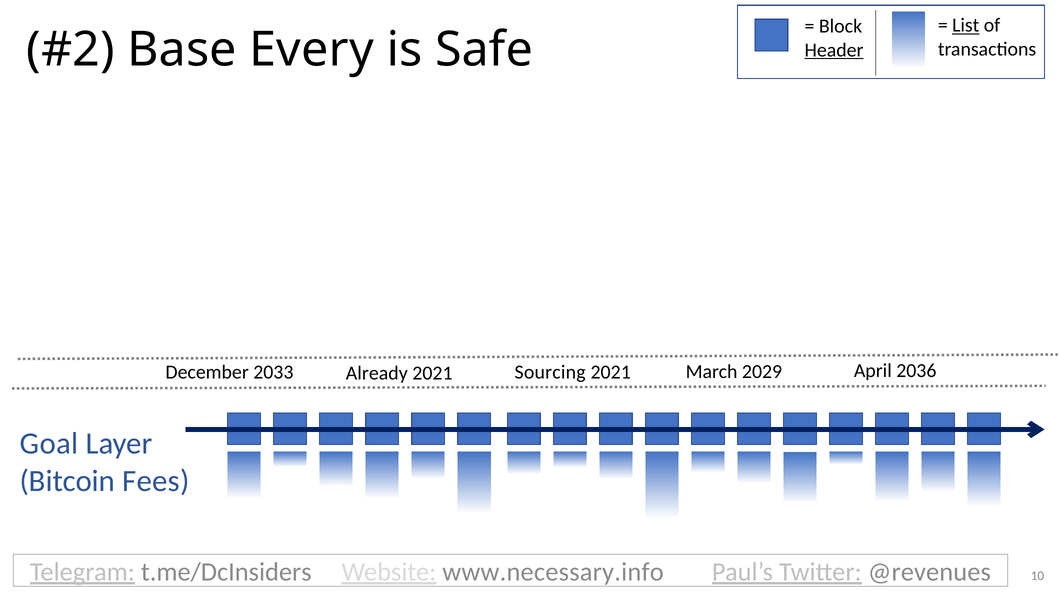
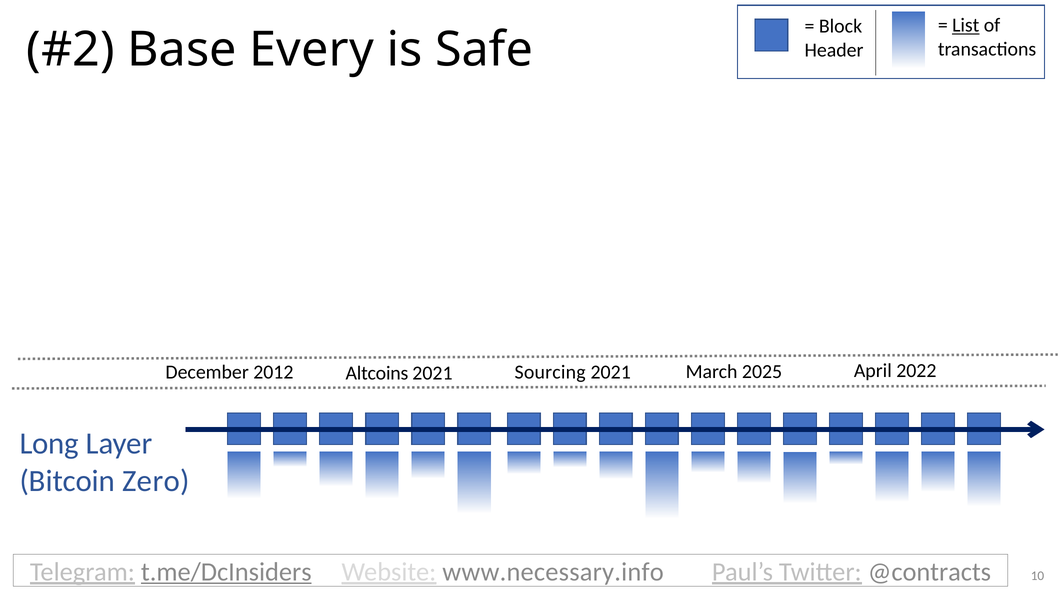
Header underline: present -> none (834, 50)
2033: 2033 -> 2012 (273, 372)
2036: 2036 -> 2022 (916, 371)
Already: Already -> Altcoins (377, 373)
2029: 2029 -> 2025 (762, 372)
Goal: Goal -> Long (49, 443)
Fees: Fees -> Zero (156, 481)
t.me/DcInsiders underline: none -> present (226, 572)
@revenues: @revenues -> @contracts (929, 572)
